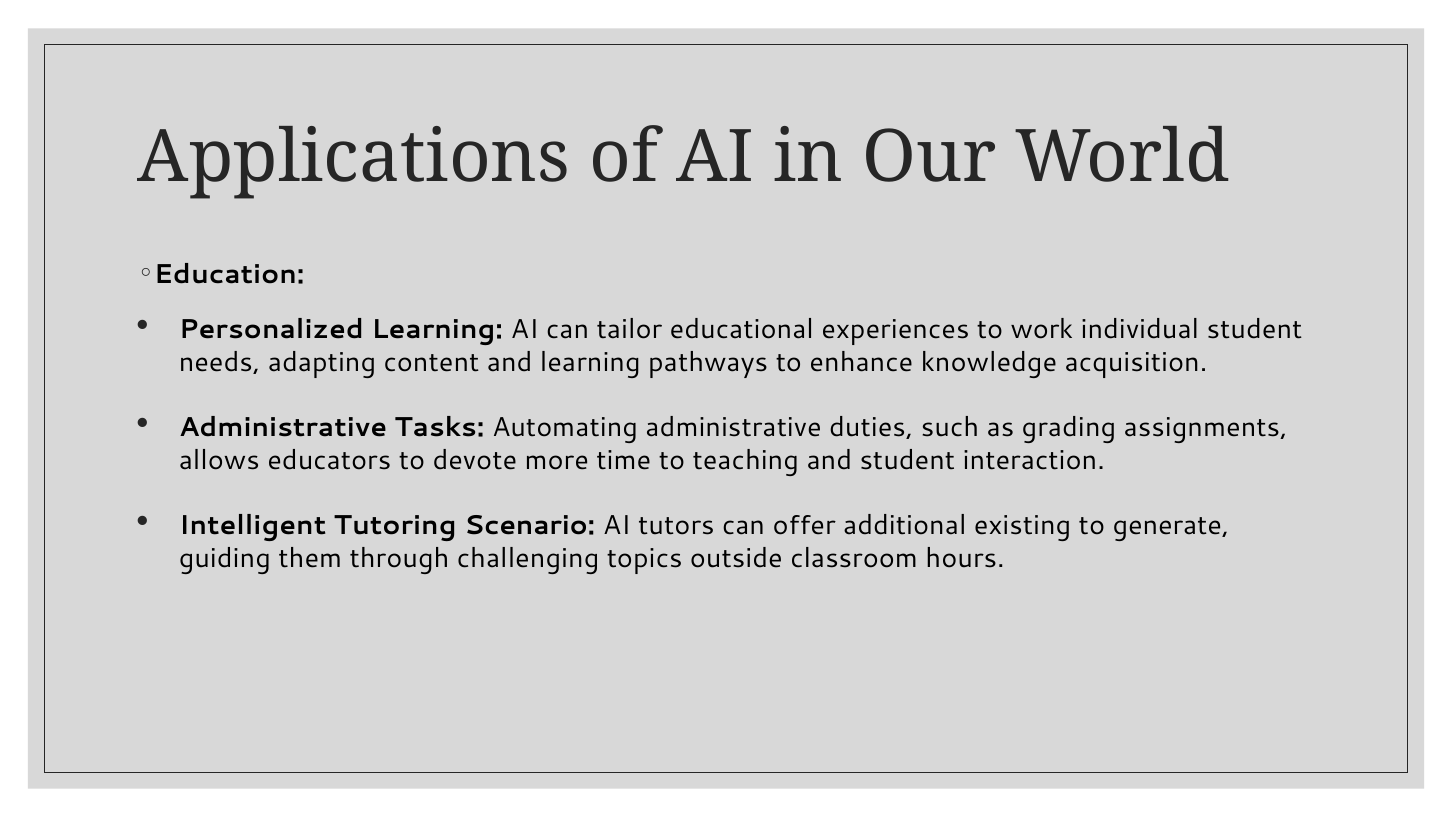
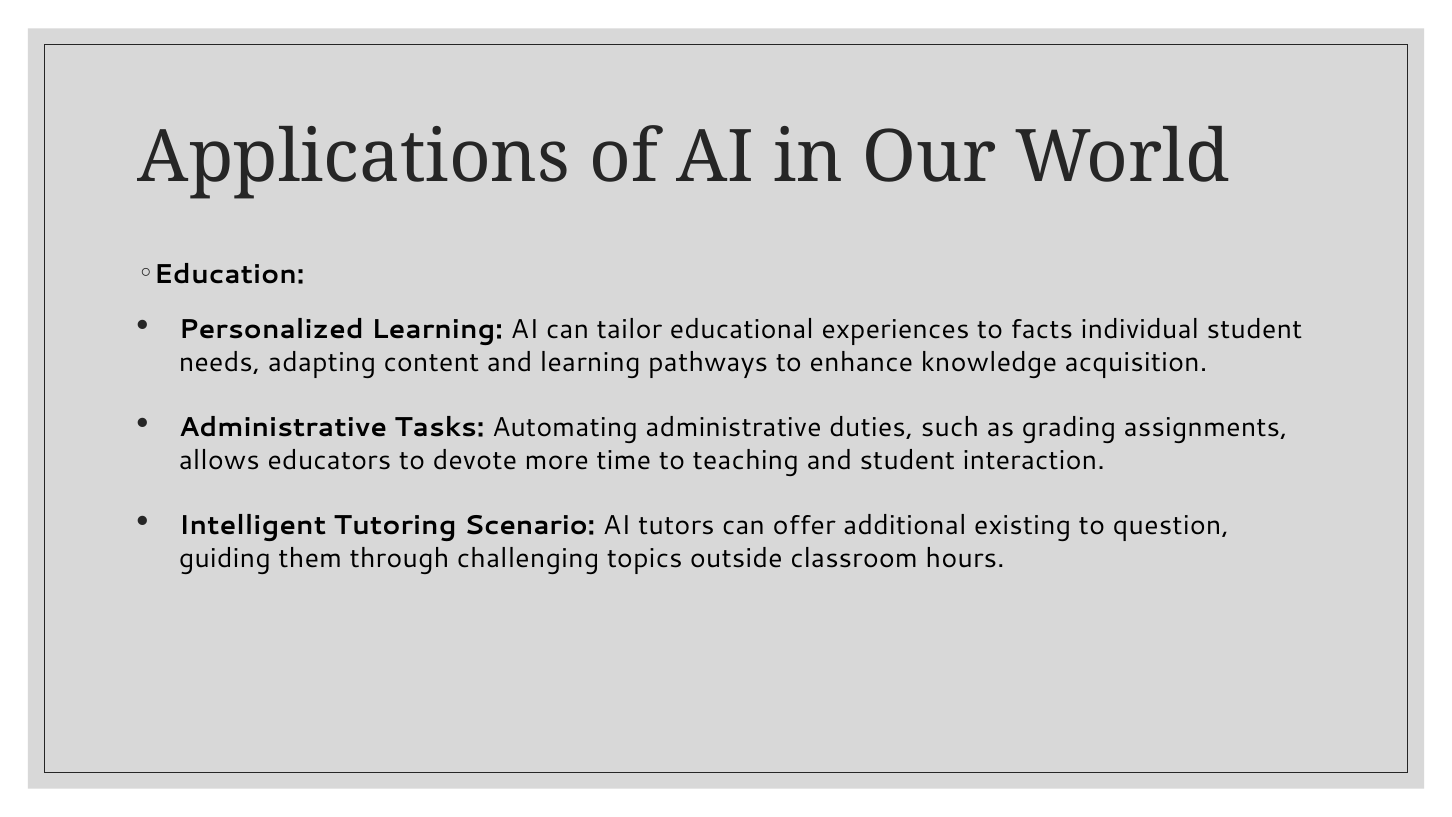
work: work -> facts (1042, 330)
generate: generate -> question (1171, 526)
